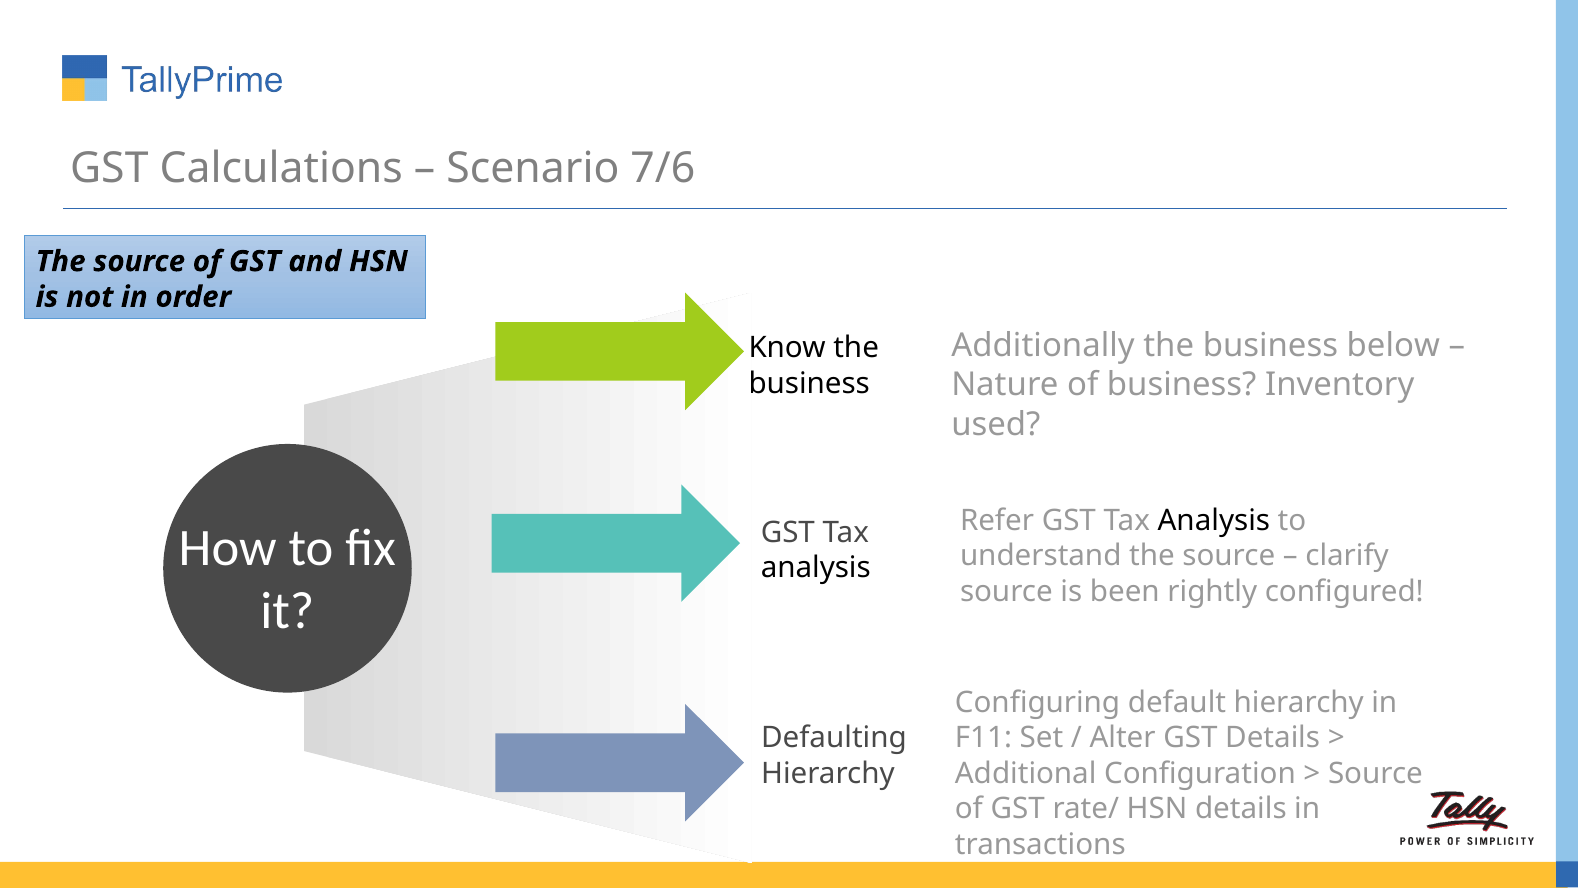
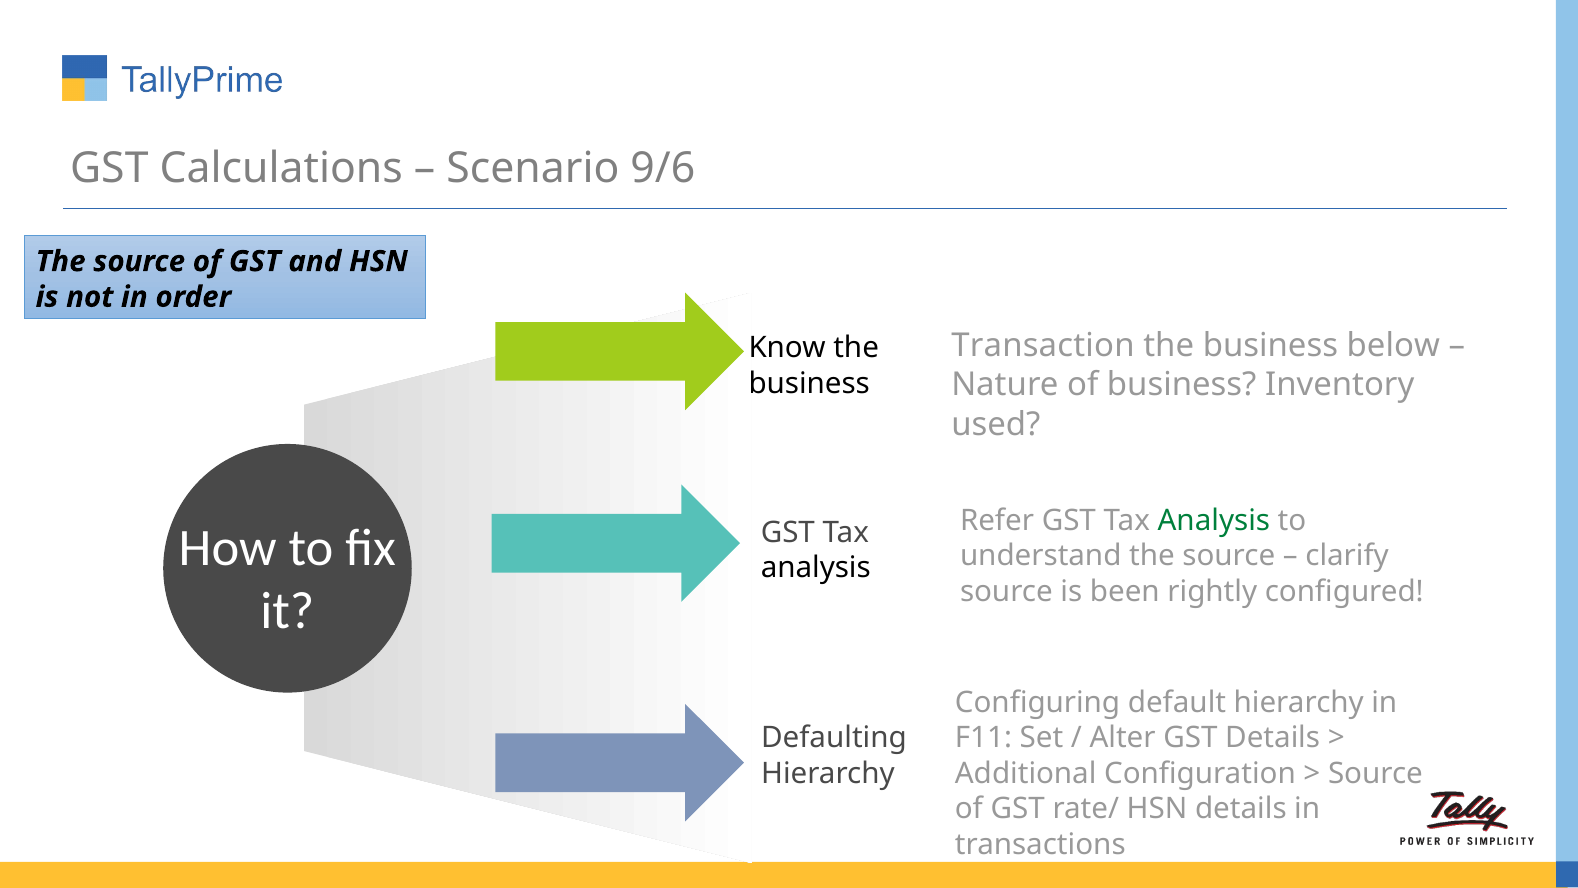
7/6: 7/6 -> 9/6 (663, 168)
Additionally: Additionally -> Transaction (1043, 345)
Analysis colour: black -> green (1214, 520)
